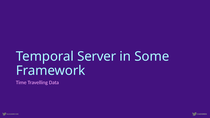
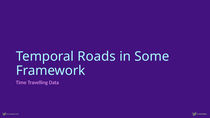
Server: Server -> Roads (97, 56)
